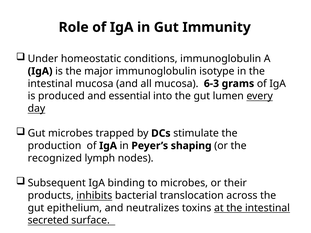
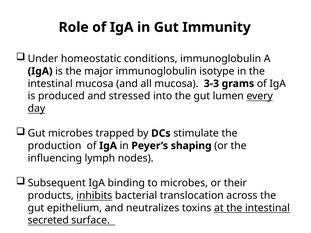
6-3: 6-3 -> 3-3 (211, 84)
essential: essential -> stressed (130, 96)
recognized: recognized -> influencing (55, 158)
